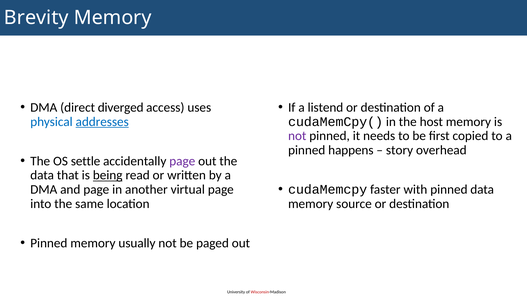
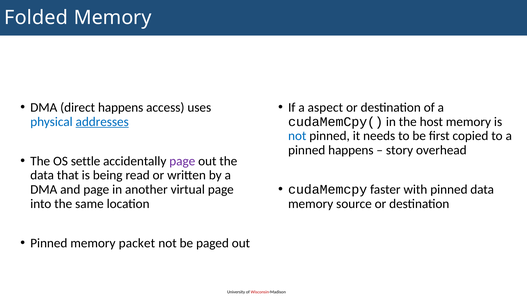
Brevity: Brevity -> Folded (36, 18)
direct diverged: diverged -> happens (121, 108)
listend: listend -> aspect (325, 108)
not colour: purple -> blue (297, 136)
being underline: present -> none (108, 176)
usually: usually -> packet (137, 243)
